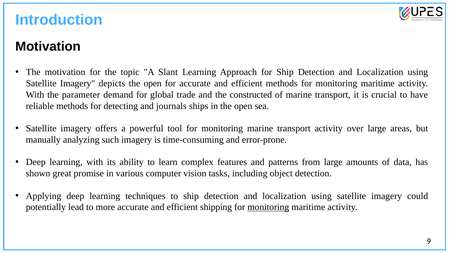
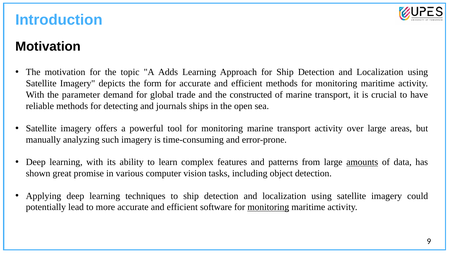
Slant: Slant -> Adds (168, 72)
depicts the open: open -> form (153, 83)
amounts underline: none -> present (362, 162)
shipping: shipping -> software (216, 207)
